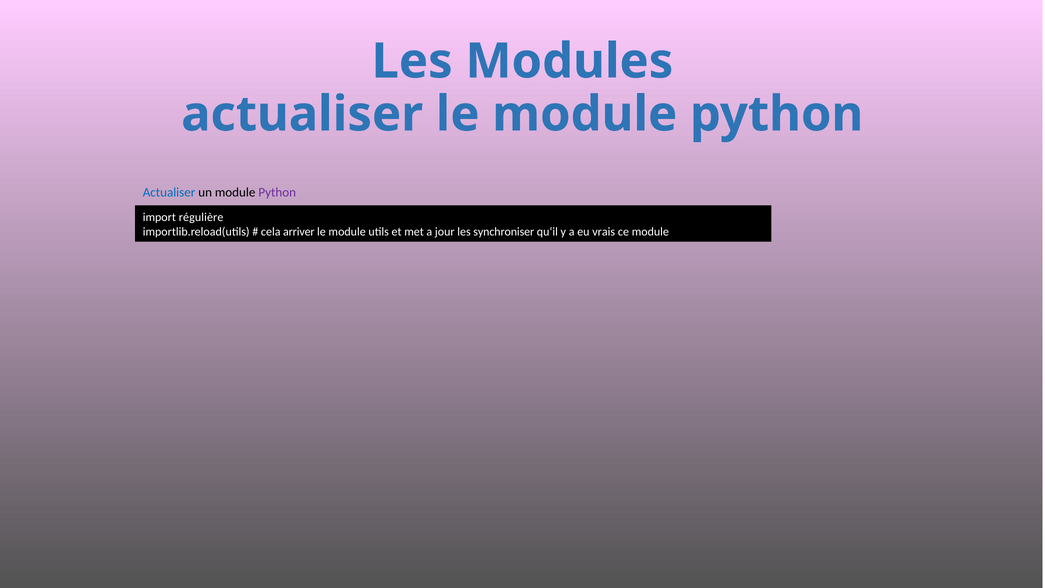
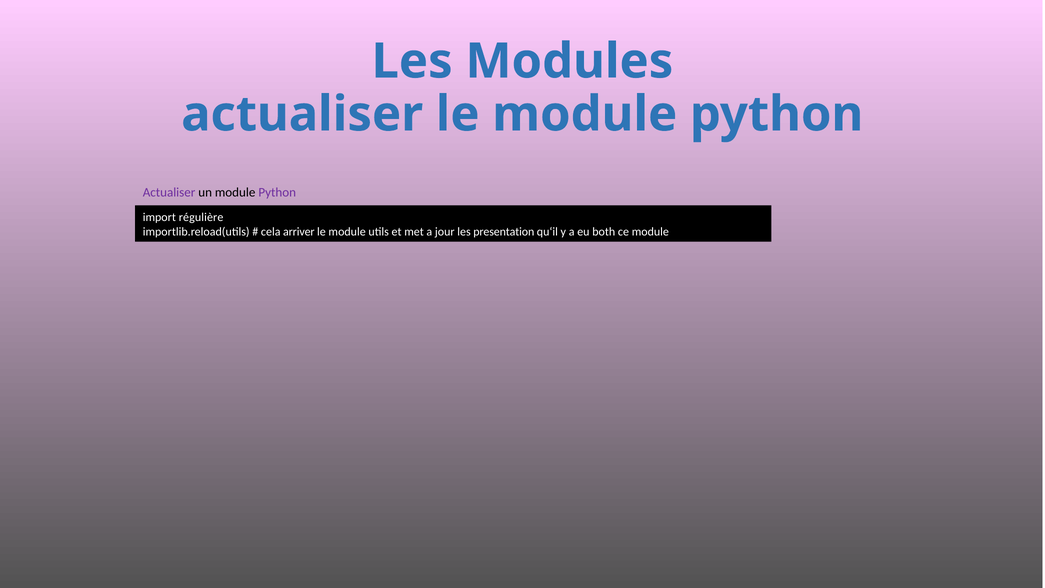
Actualiser colour: blue -> purple (169, 192)
synchroniser: synchroniser -> presentation (504, 231)
vrais: vrais -> both (604, 231)
